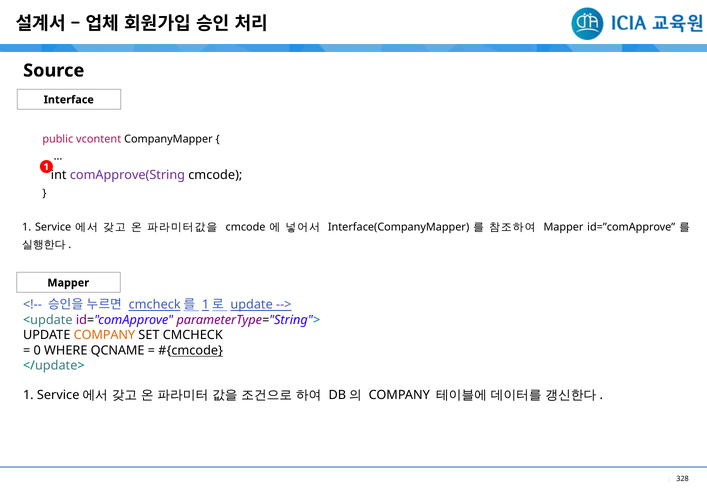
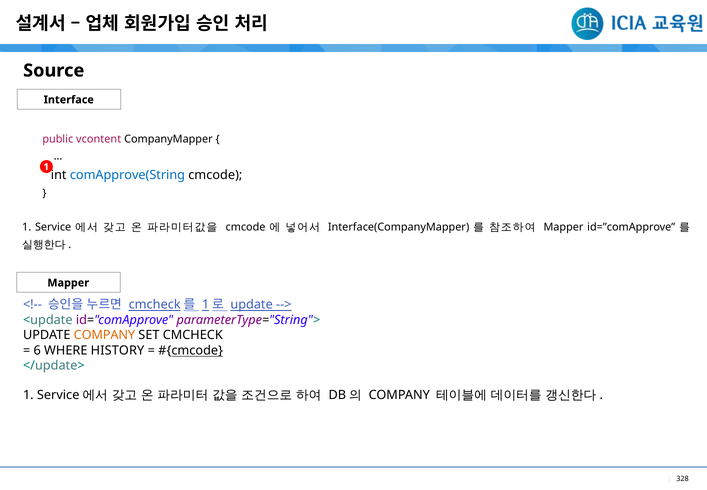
comApprove(String colour: purple -> blue (127, 175)
0: 0 -> 6 (37, 350)
QCNAME: QCNAME -> HISTORY (117, 350)
